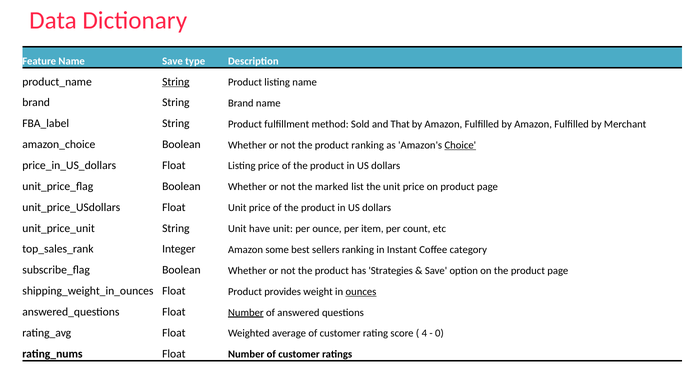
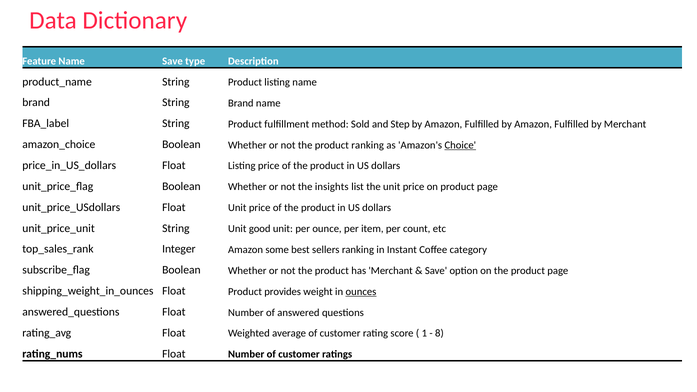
String underline: present -> none (176, 82)
That: That -> Step (400, 124)
marked: marked -> insights (332, 187)
have: have -> good (260, 229)
has Strategies: Strategies -> Merchant (391, 271)
Number underline: present -> none (246, 313)
4: 4 -> 1 (424, 333)
0: 0 -> 8 (439, 333)
